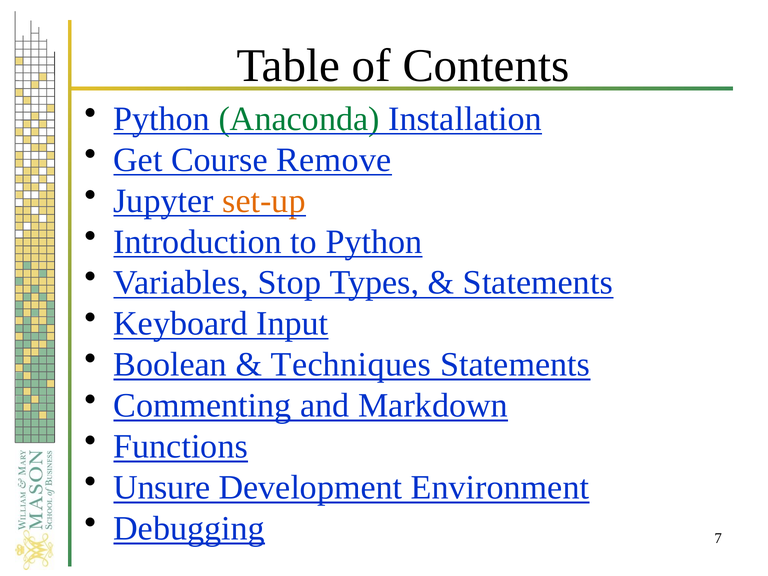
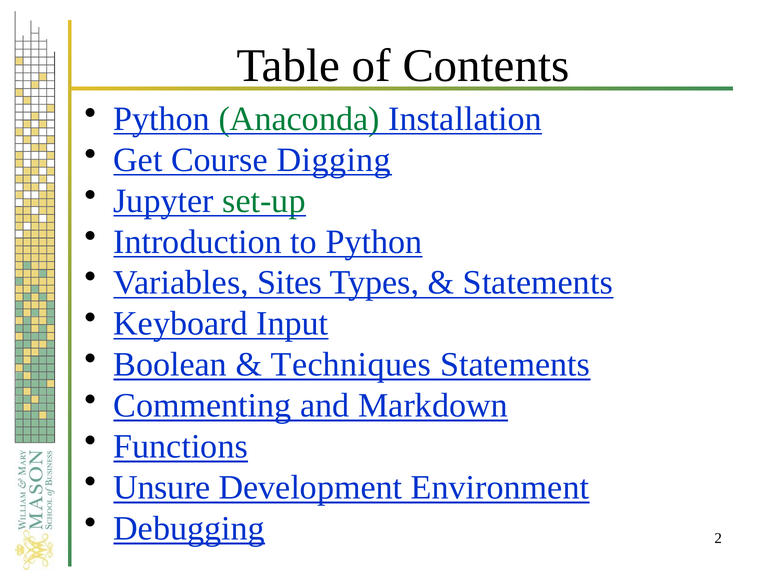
Remove: Remove -> Digging (334, 160)
set-up colour: orange -> green (264, 201)
Stop: Stop -> Sites (290, 283)
7: 7 -> 2 (718, 538)
